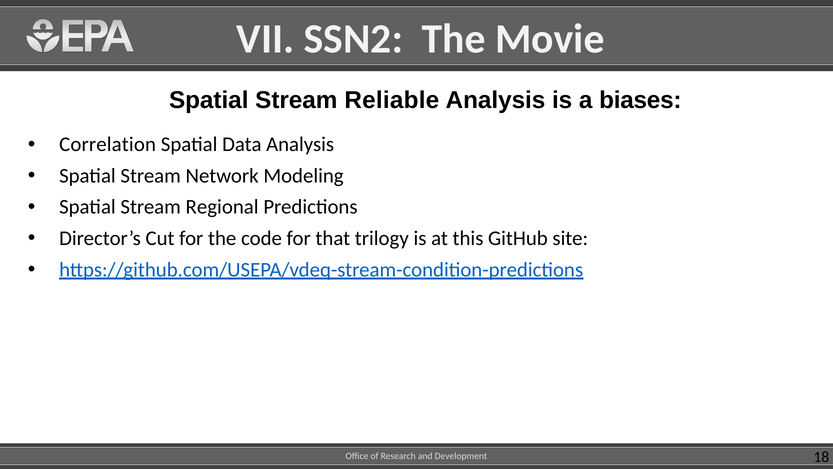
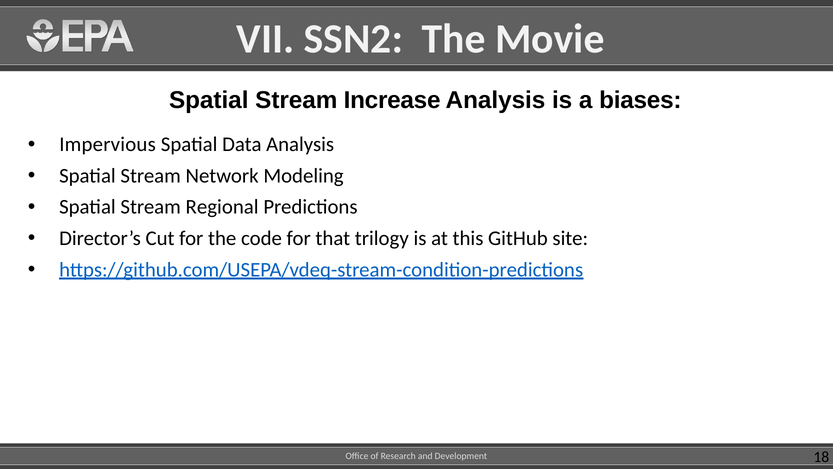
Reliable: Reliable -> Increase (392, 100)
Correlation: Correlation -> Impervious (108, 144)
